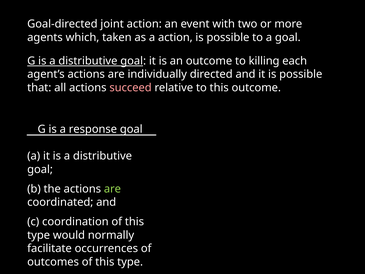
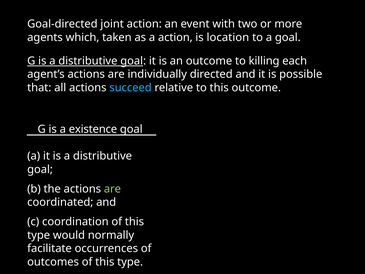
possible: possible -> location (228, 37)
succeed colour: pink -> light blue (131, 88)
response: response -> existence (93, 129)
